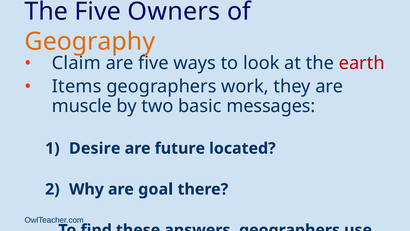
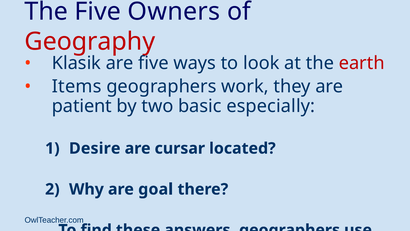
Geography colour: orange -> red (90, 42)
Claim: Claim -> Klasik (76, 63)
muscle: muscle -> patient (82, 106)
messages: messages -> especially (271, 106)
future: future -> cursar (180, 148)
